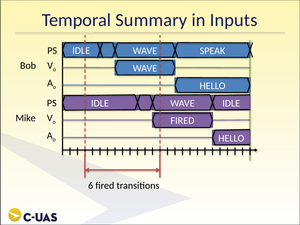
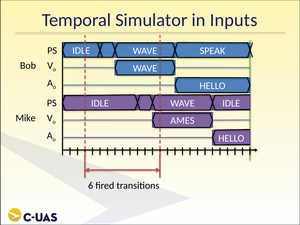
Summary: Summary -> Simulator (151, 20)
FIRED: FIRED -> AMES (182, 121)
